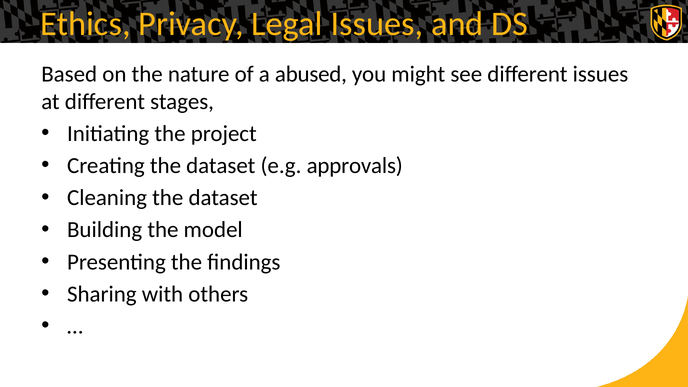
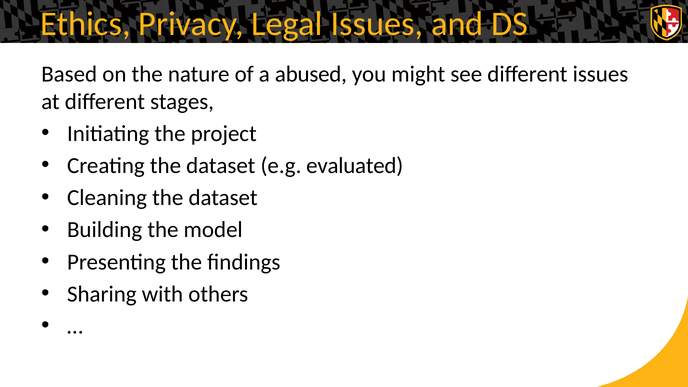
approvals: approvals -> evaluated (355, 166)
